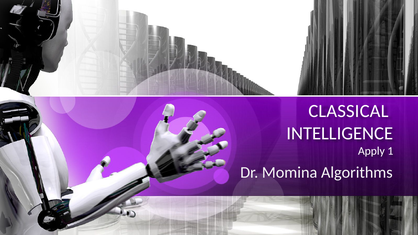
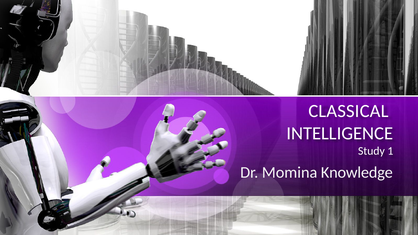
Apply: Apply -> Study (371, 151)
Algorithms: Algorithms -> Knowledge (357, 172)
